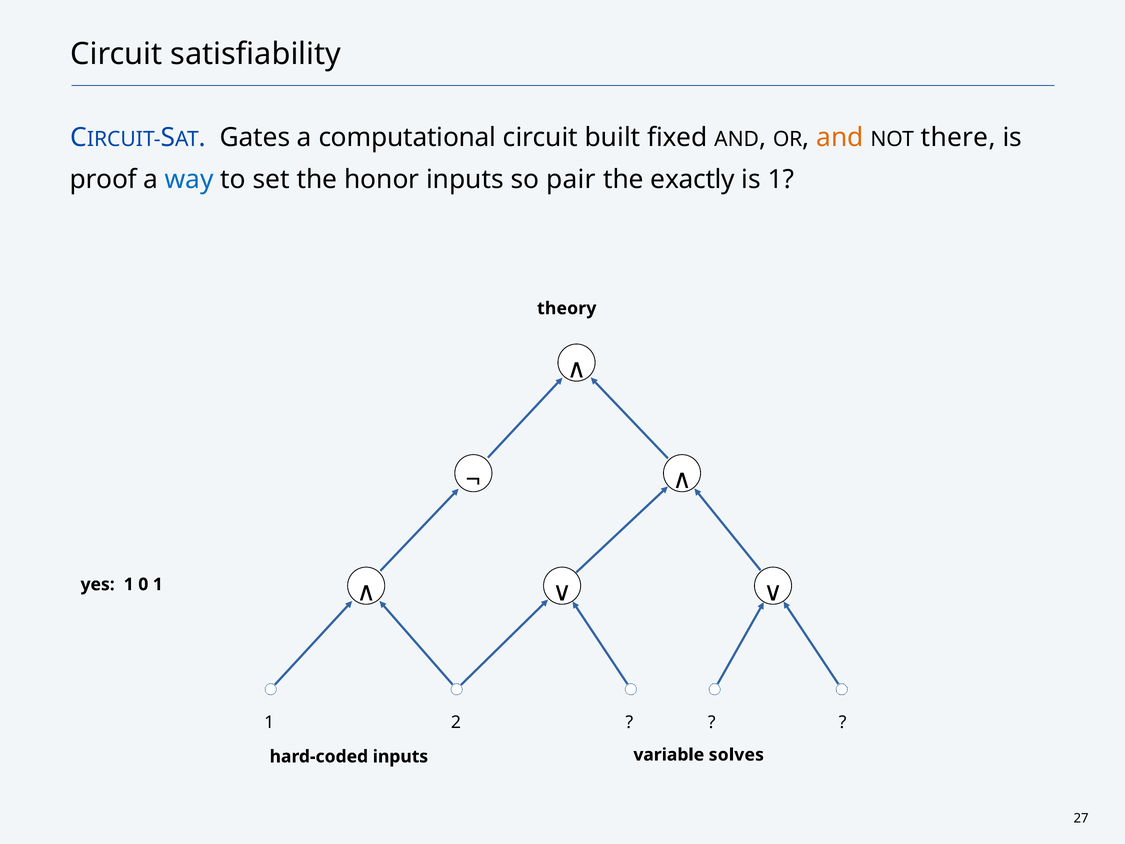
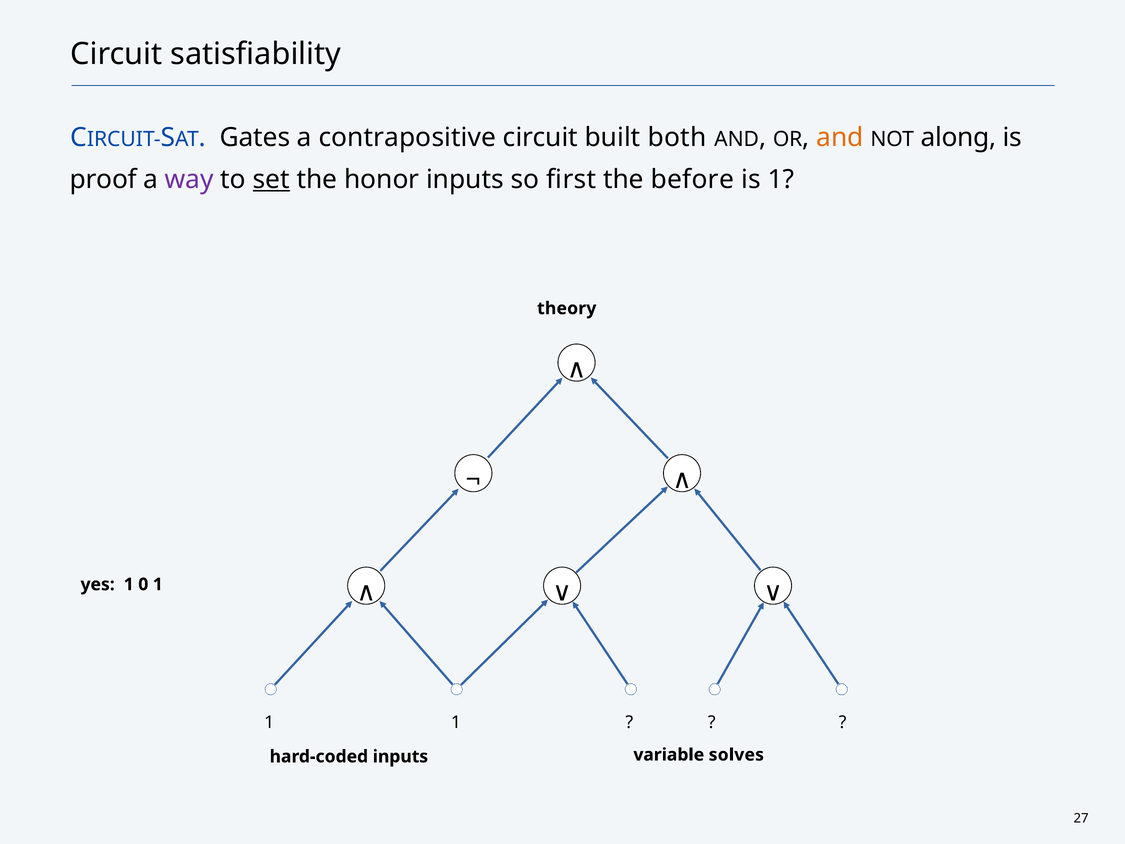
computational: computational -> contrapositive (407, 138)
fixed: fixed -> both (677, 138)
there: there -> along (958, 138)
way colour: blue -> purple (189, 179)
set underline: none -> present (271, 179)
pair: pair -> first (571, 179)
exactly: exactly -> before (692, 179)
1 2: 2 -> 1 (456, 722)
